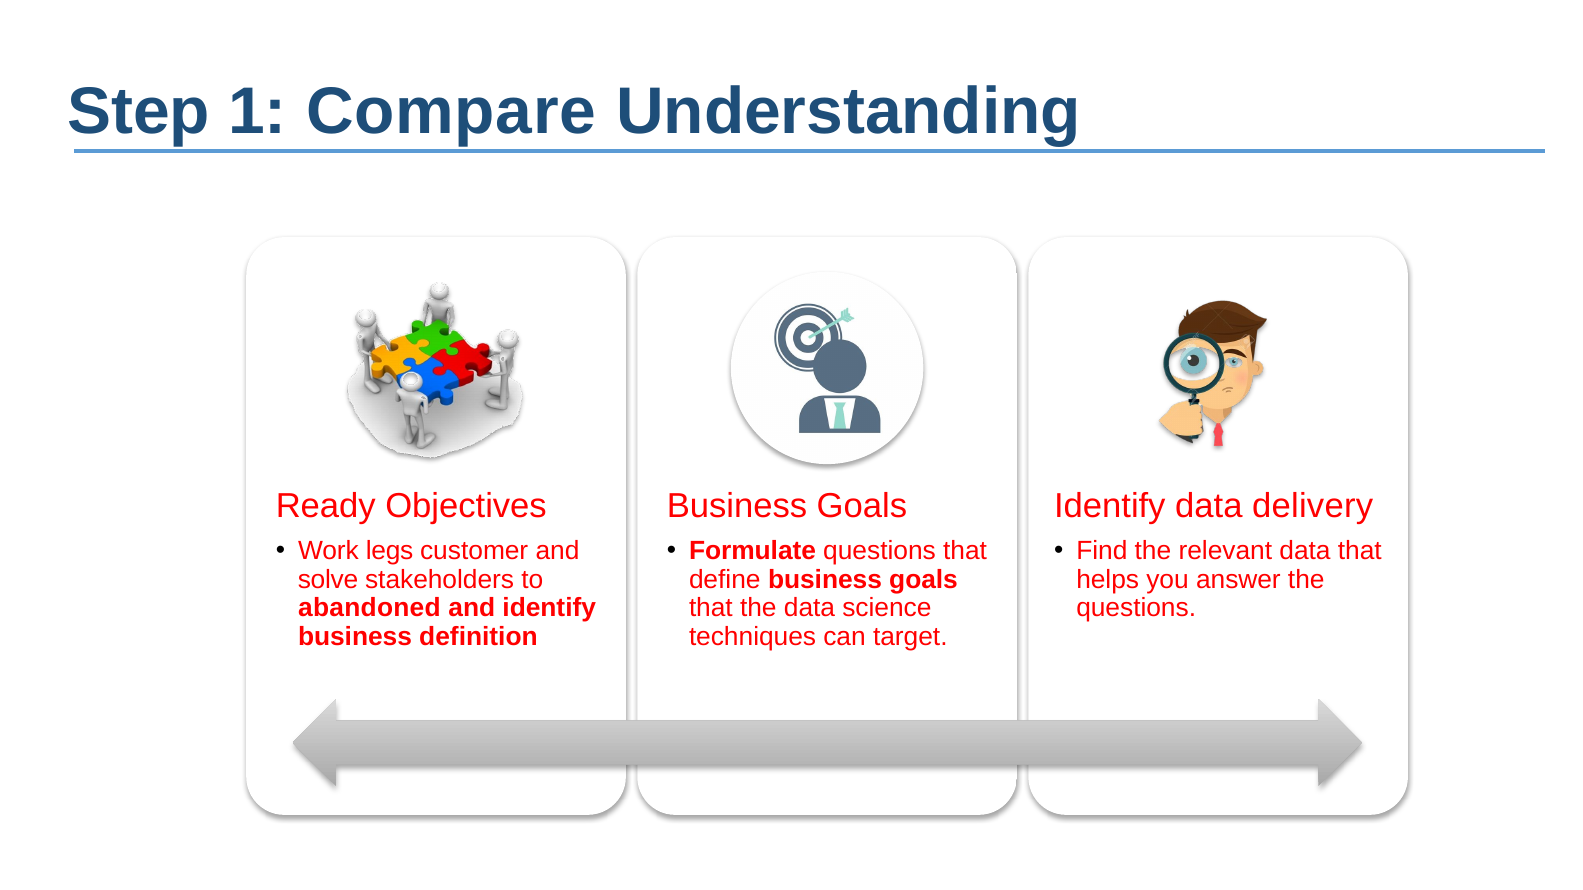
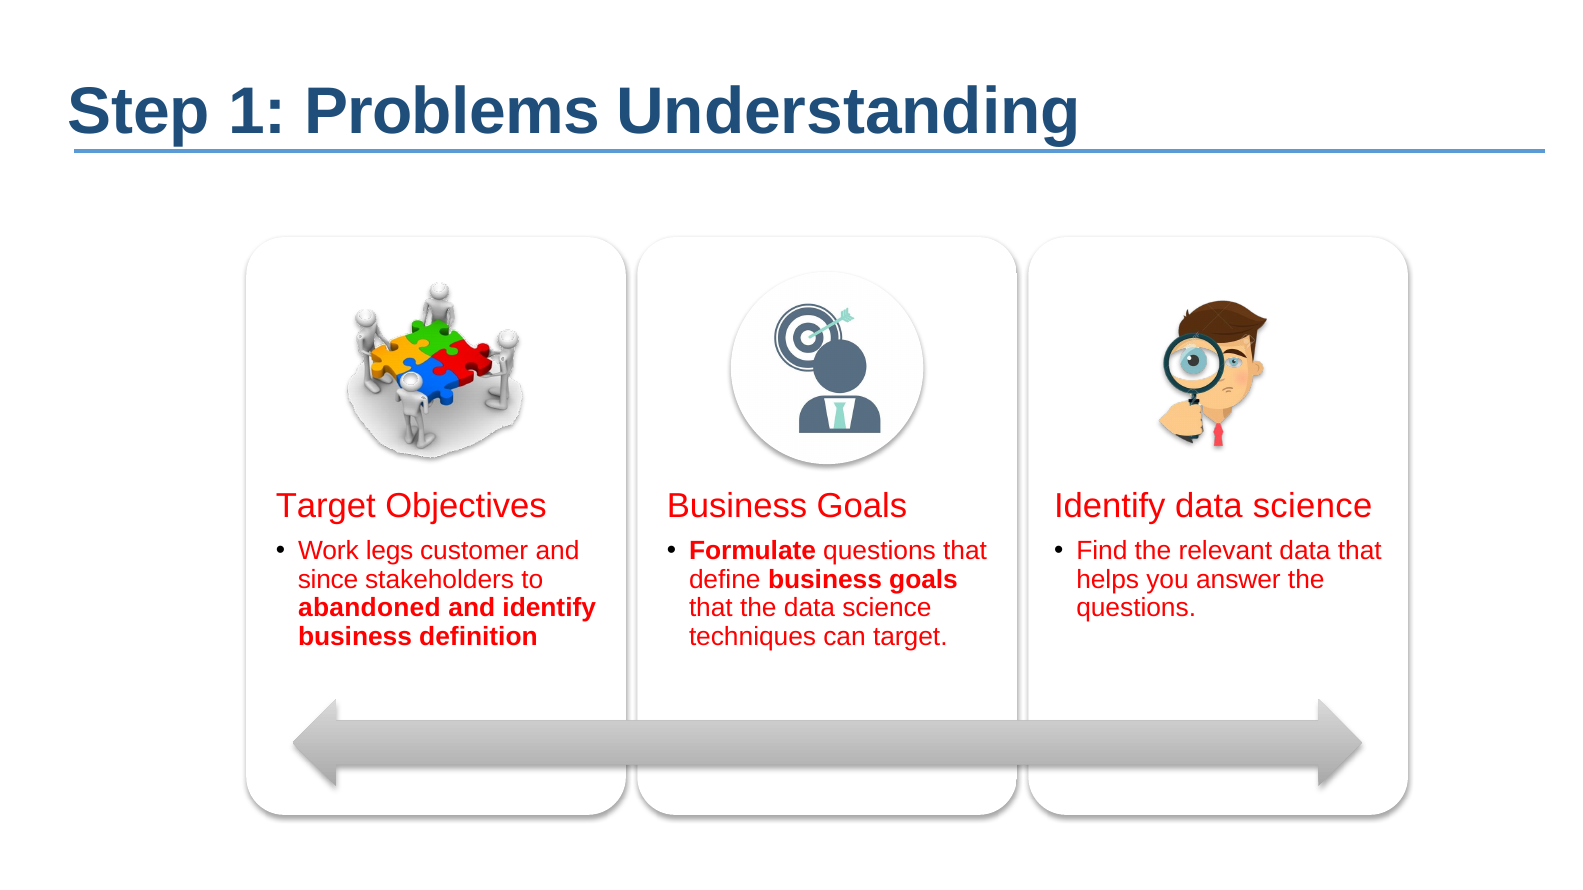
Compare: Compare -> Problems (452, 111)
Ready: Ready -> Target (326, 506)
delivery: delivery -> science (1313, 506)
solve: solve -> since (328, 580)
